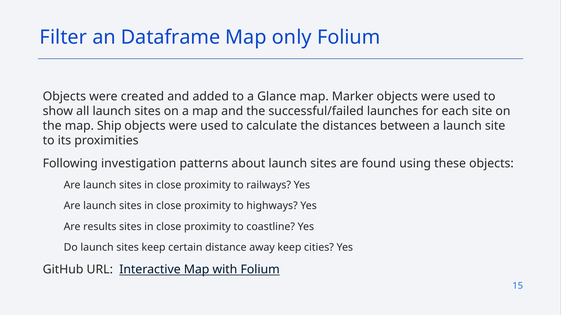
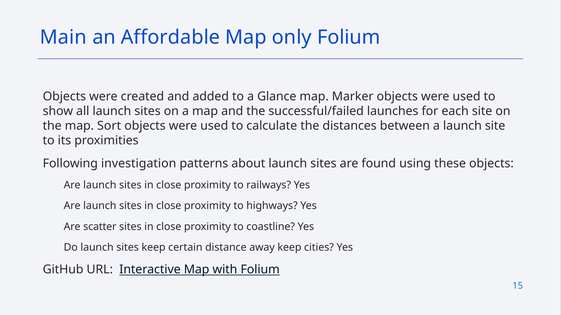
Filter: Filter -> Main (63, 37)
Dataframe: Dataframe -> Affordable (170, 37)
Ship: Ship -> Sort (109, 126)
results: results -> scatter (100, 227)
